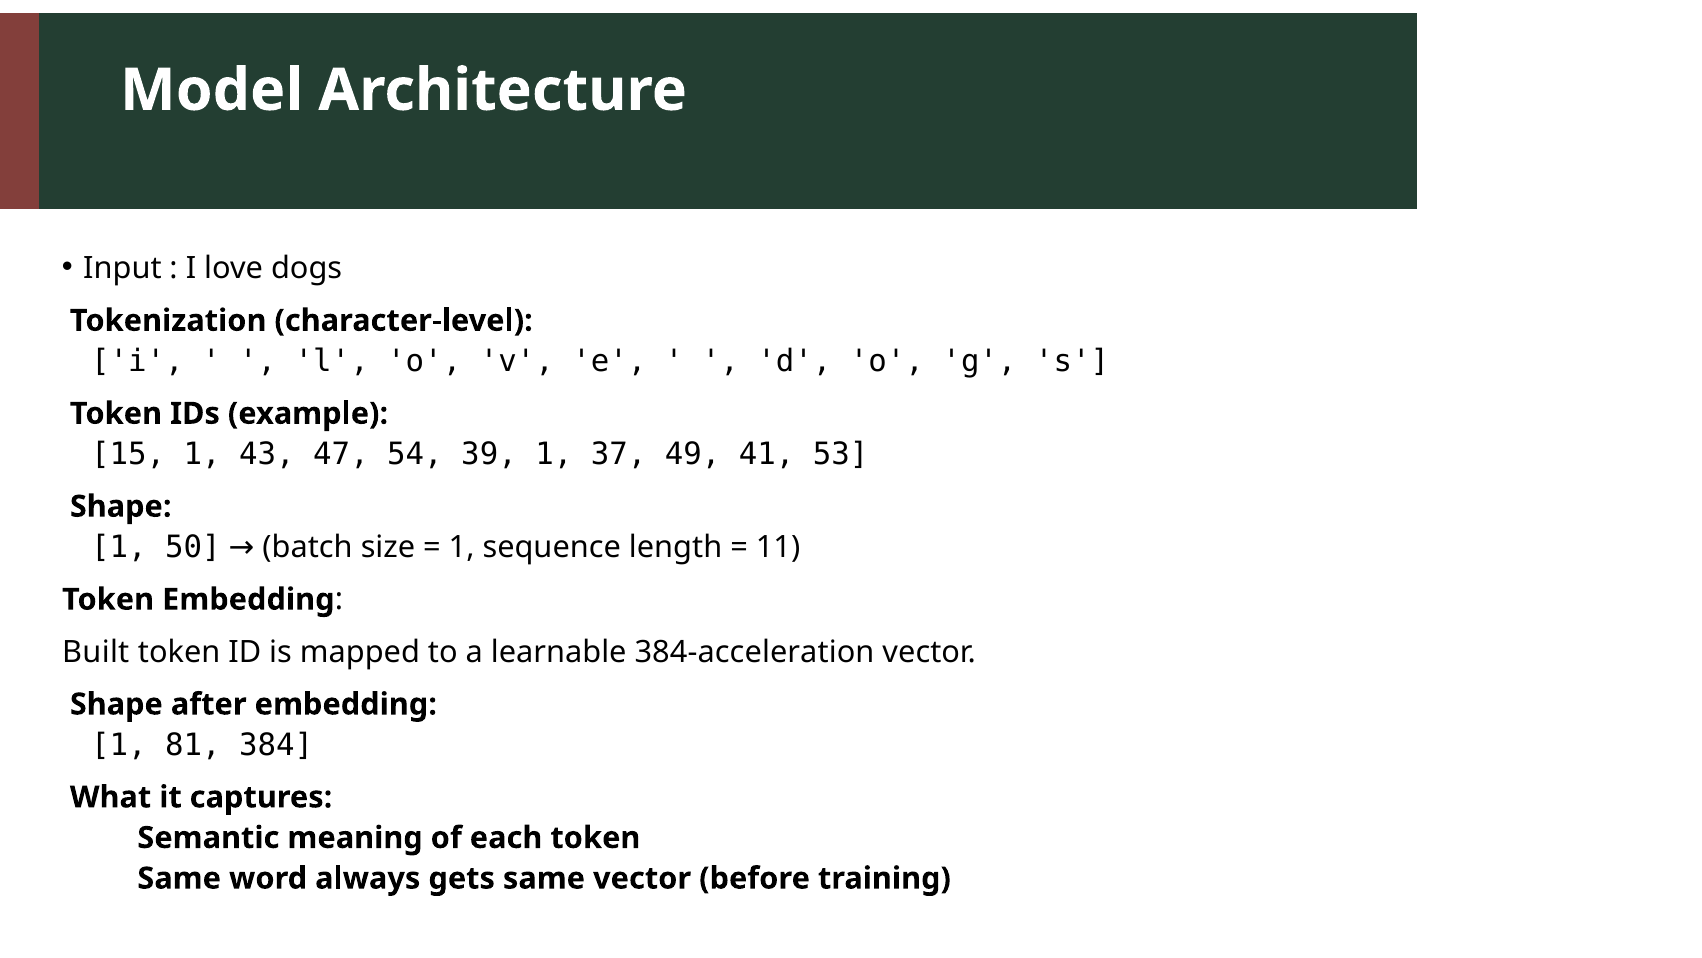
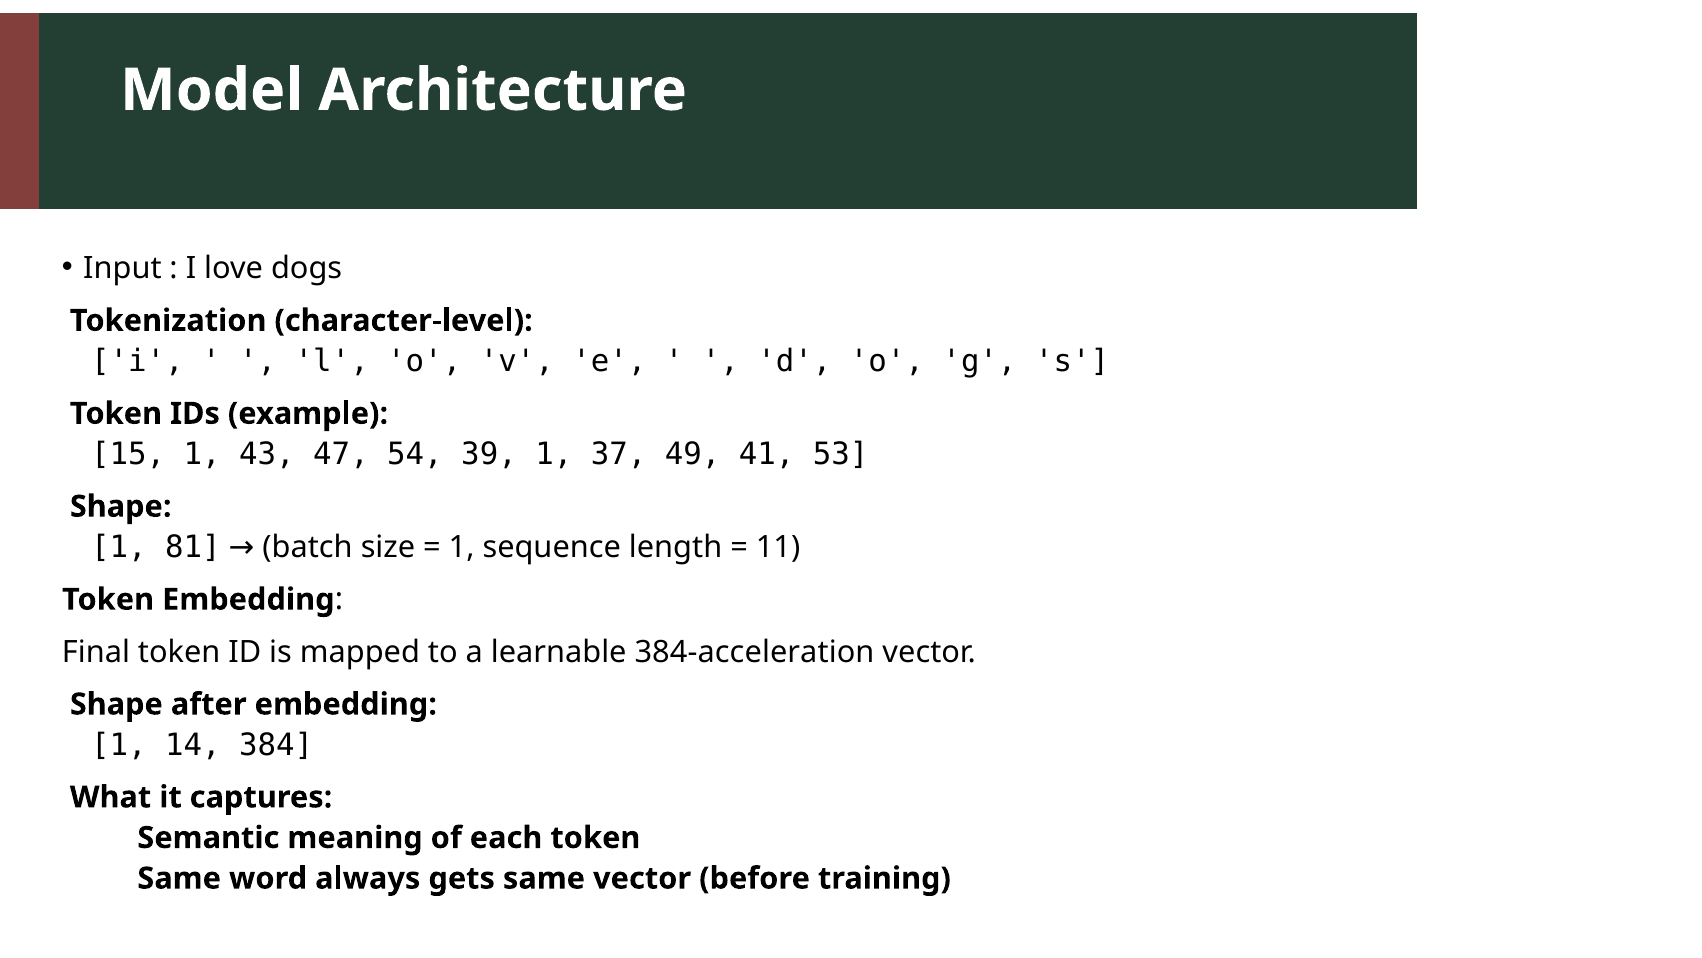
50: 50 -> 81 (193, 547)
Built: Built -> Final (96, 652)
81: 81 -> 14 (193, 744)
